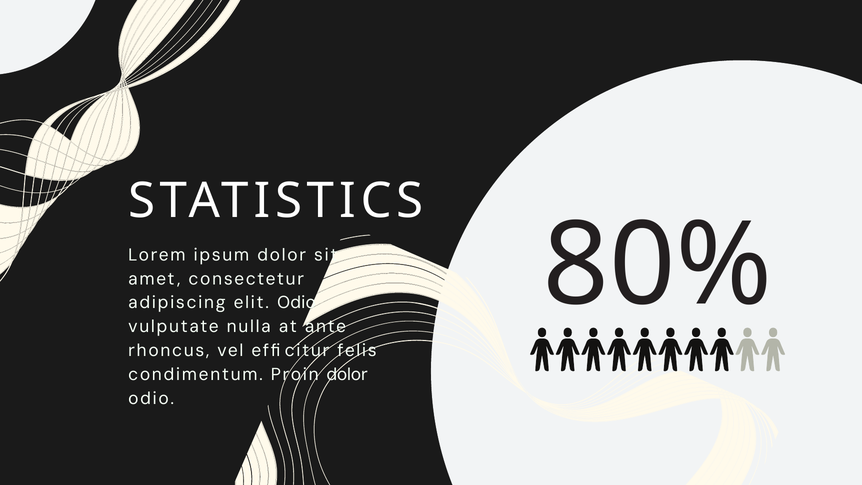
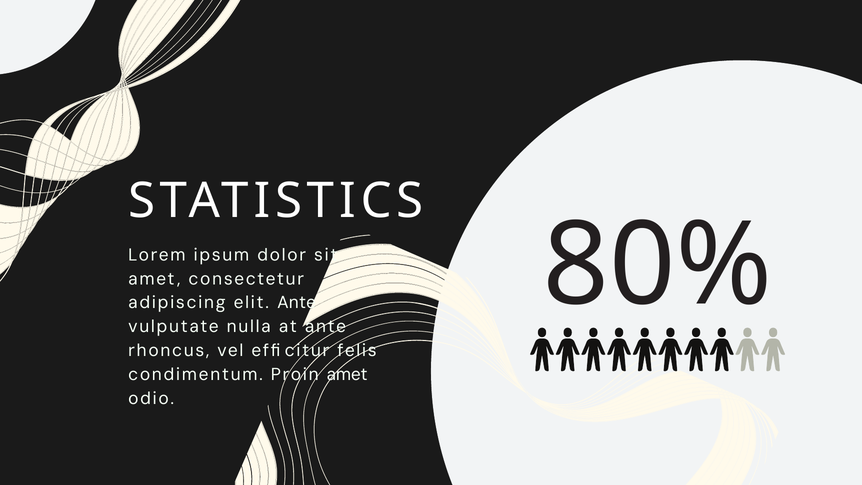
elit Odio: Odio -> Ante (297, 303)
Proin dolor: dolor -> amet (347, 374)
